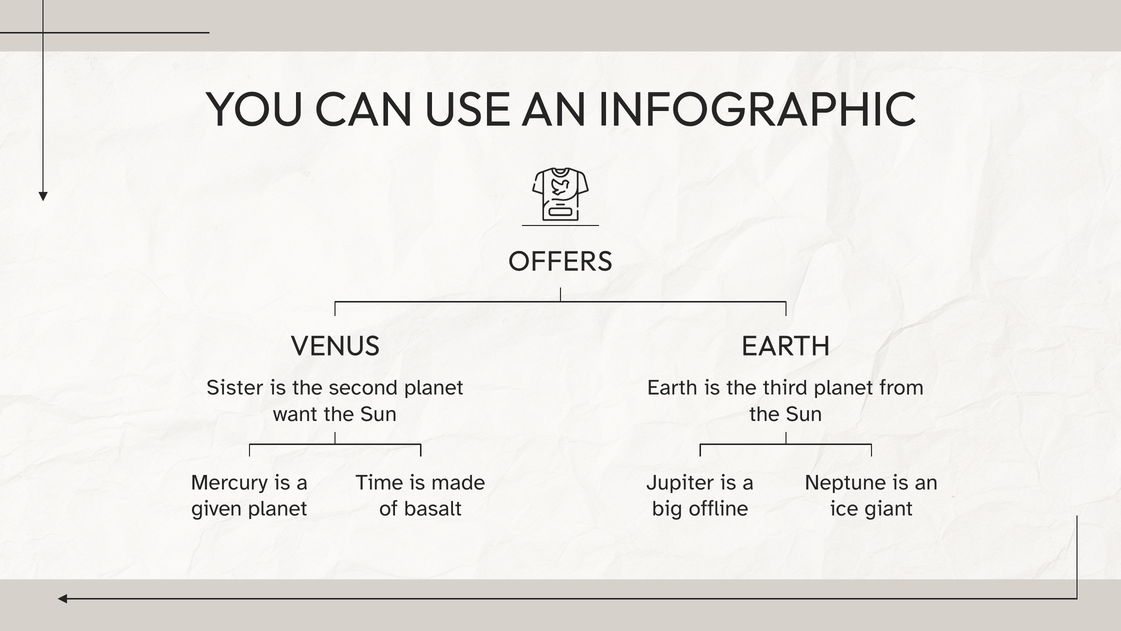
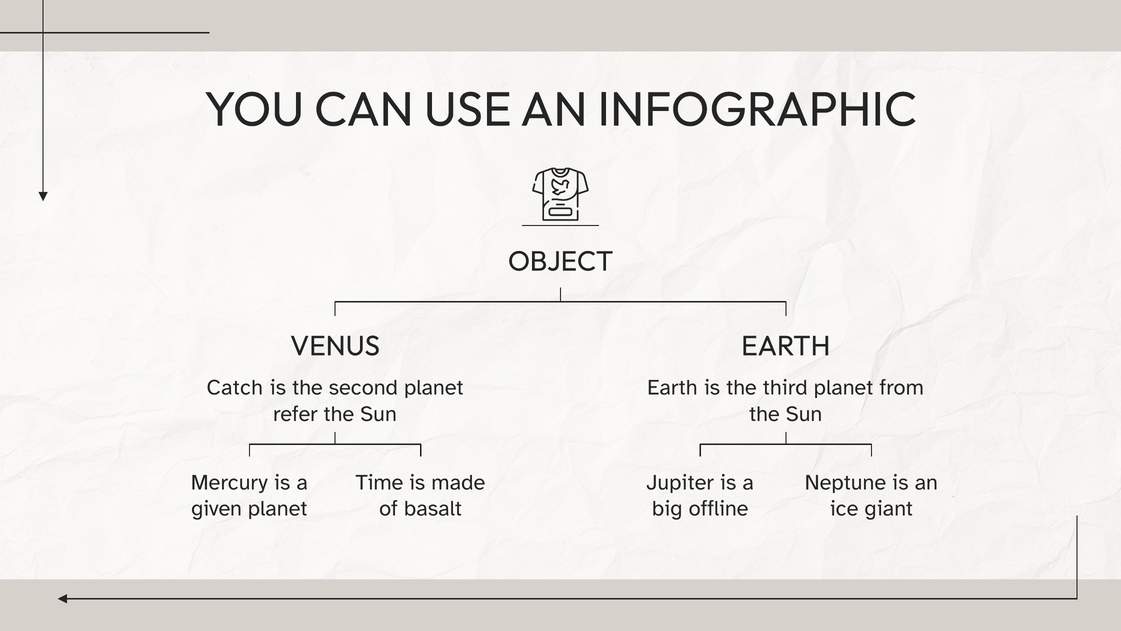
OFFERS: OFFERS -> OBJECT (561, 261)
Sister: Sister -> Catch (235, 387)
want: want -> refer (295, 414)
